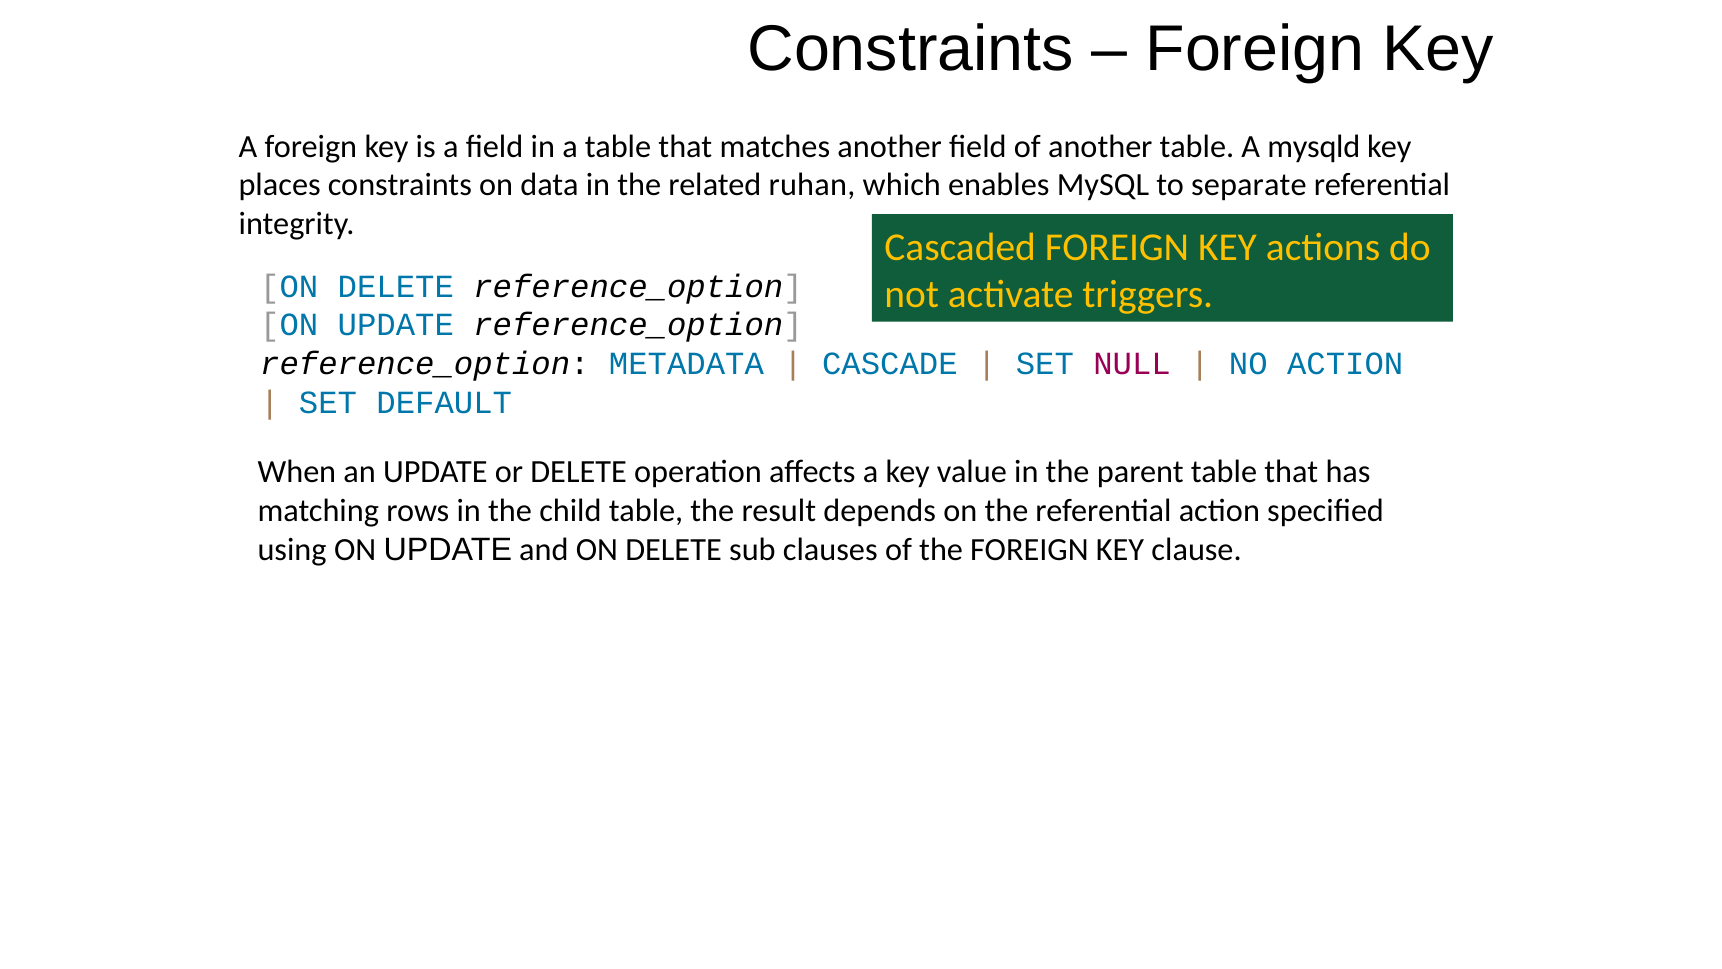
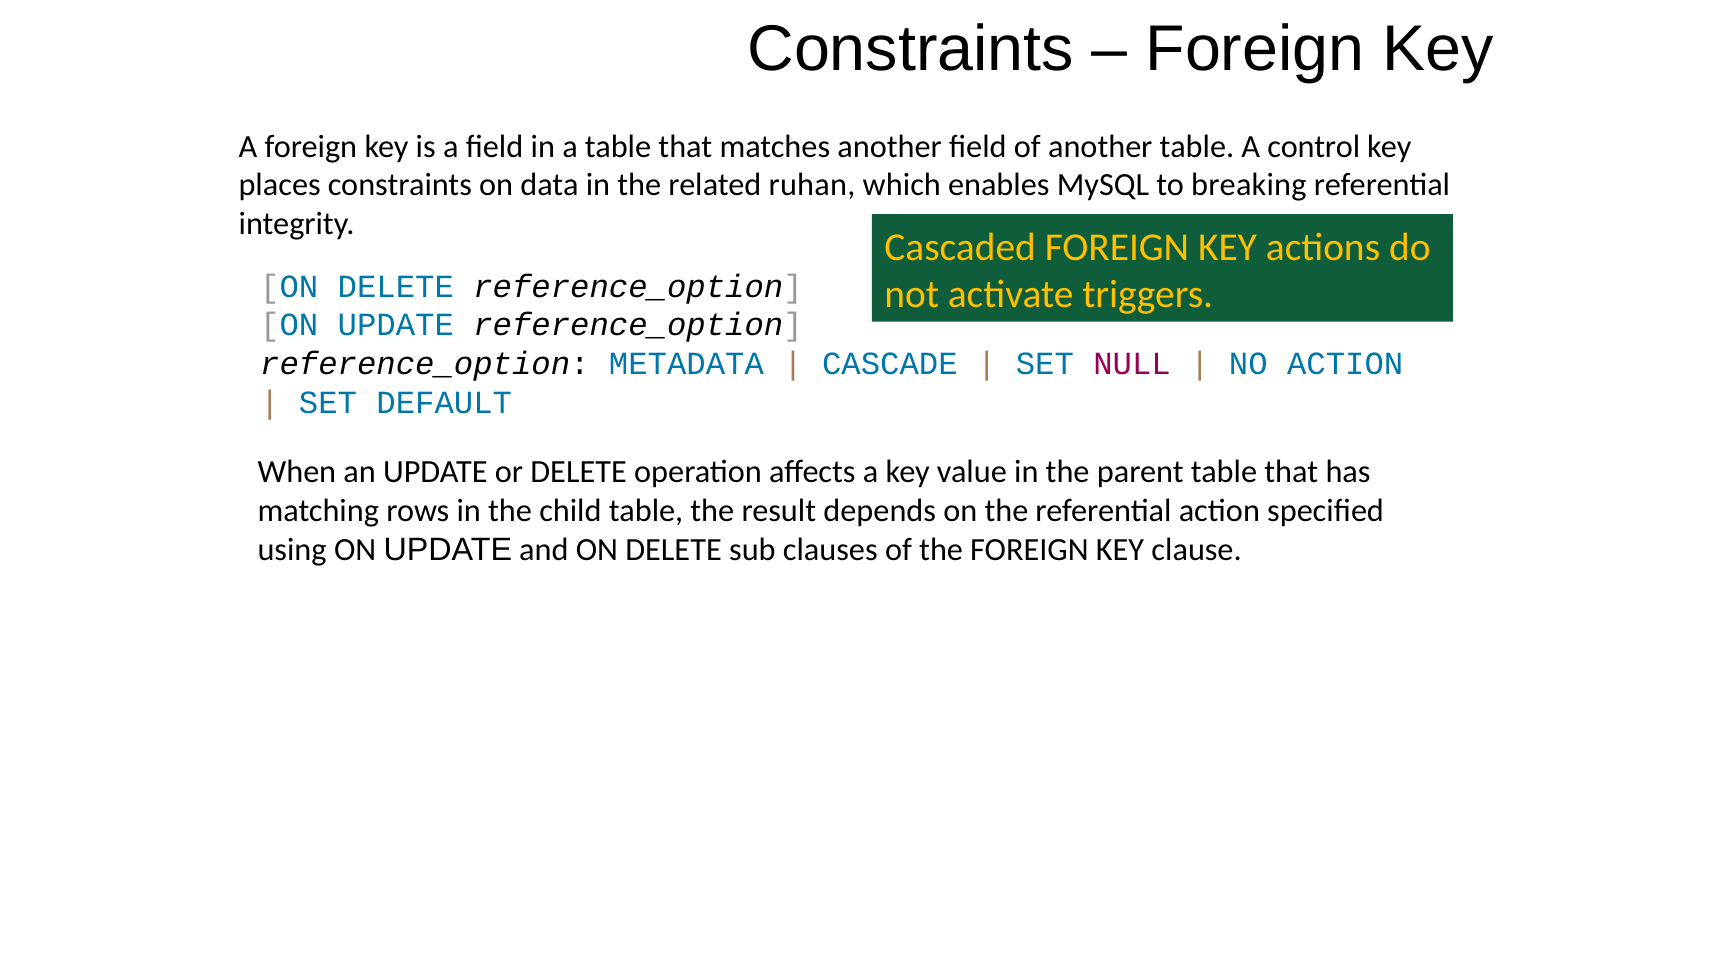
mysqld: mysqld -> control (1314, 146)
separate: separate -> breaking (1249, 185)
